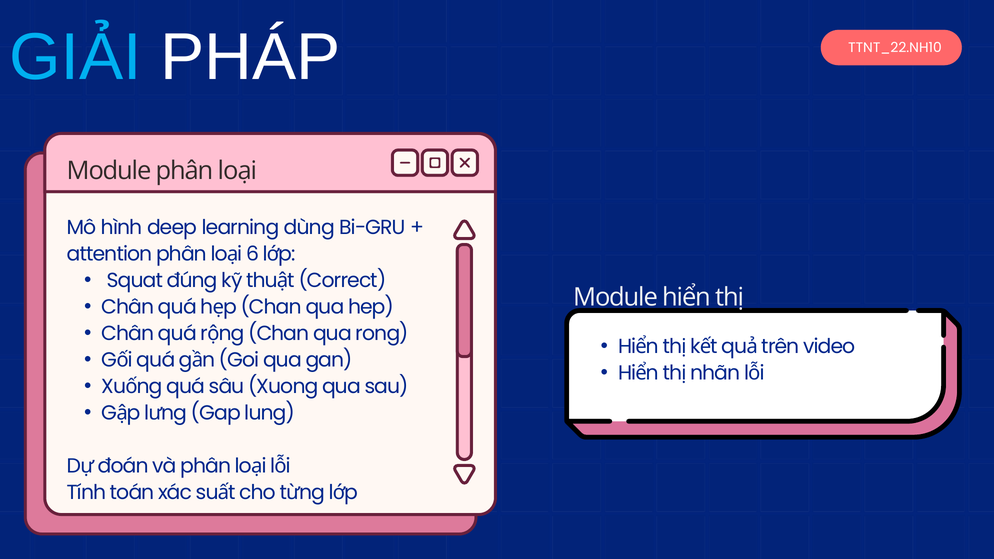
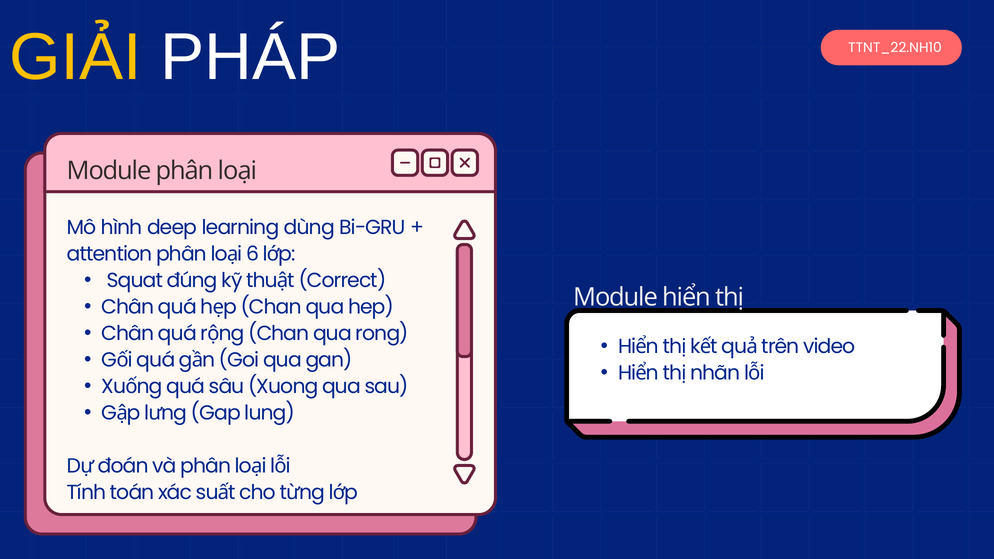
GIẢI colour: light blue -> yellow (76, 57)
